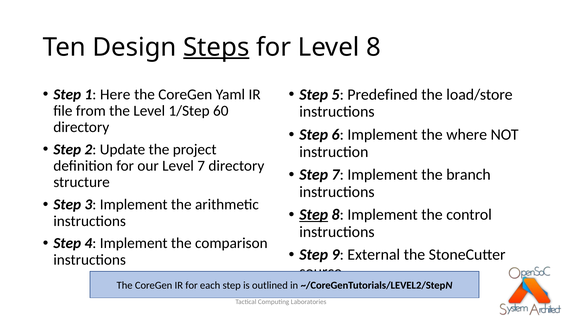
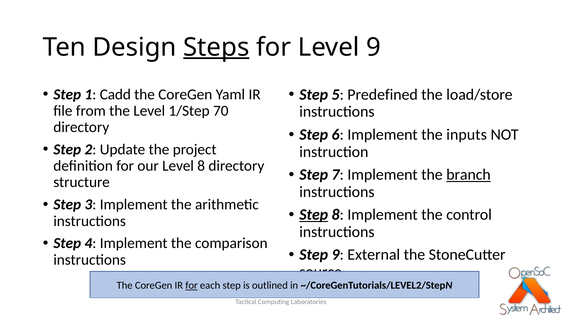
Level 8: 8 -> 9 (374, 47)
Here: Here -> Cadd (115, 94)
60: 60 -> 70 (221, 111)
where: where -> inputs (467, 135)
Level 7: 7 -> 8 (201, 166)
branch underline: none -> present (468, 175)
for underline: none -> present (192, 285)
